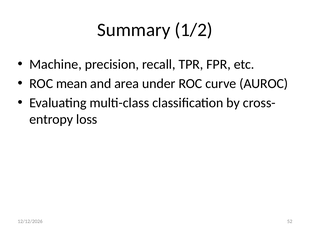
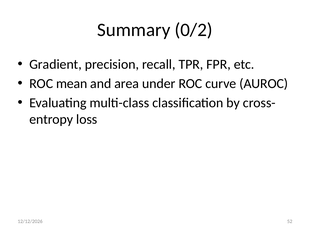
1/2: 1/2 -> 0/2 (194, 30)
Machine: Machine -> Gradient (56, 65)
